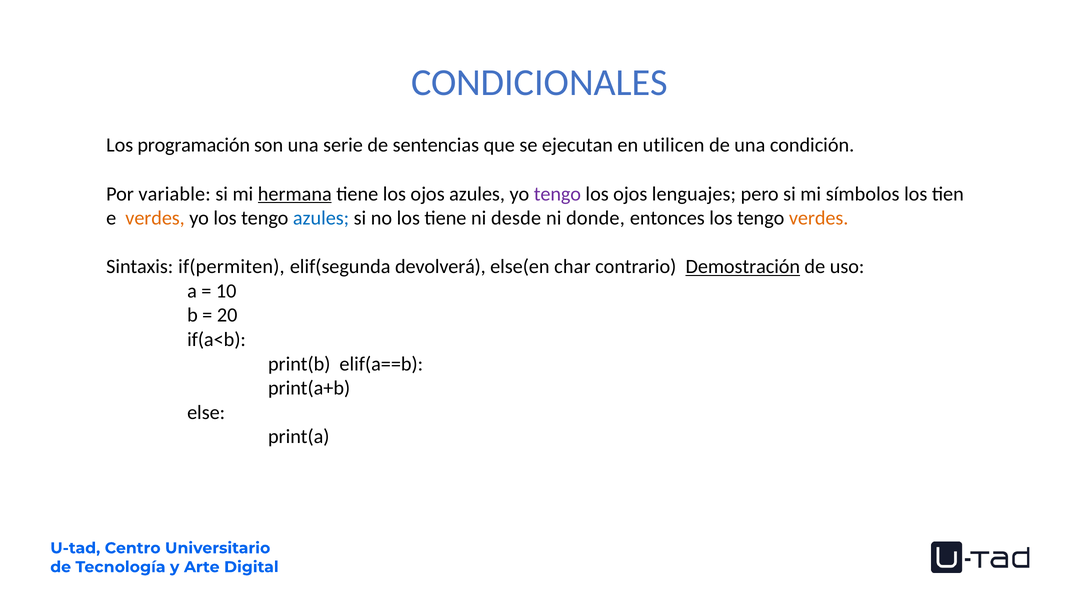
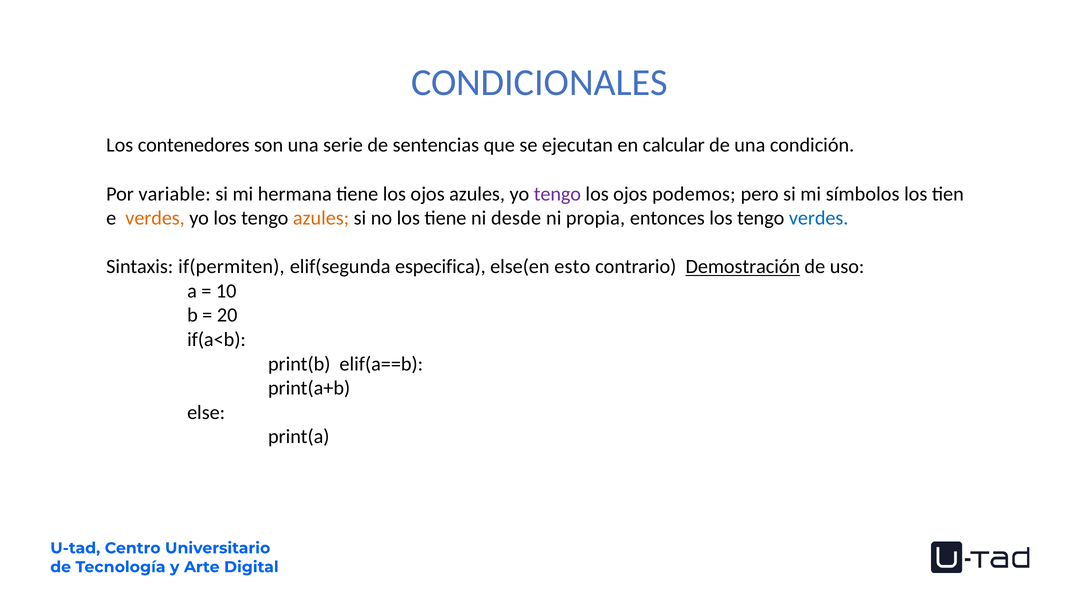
programación: programación -> contenedores (194, 145)
utilicen: utilicen -> calcular (674, 145)
hermana underline: present -> none (295, 194)
lenguajes: lenguajes -> podemos (694, 194)
azules colour: blue -> orange (321, 218)
donde: donde -> propia (596, 218)
verdes colour: orange -> blue (819, 218)
devolverá: devolverá -> especifica (440, 267)
char: char -> esto (572, 267)
